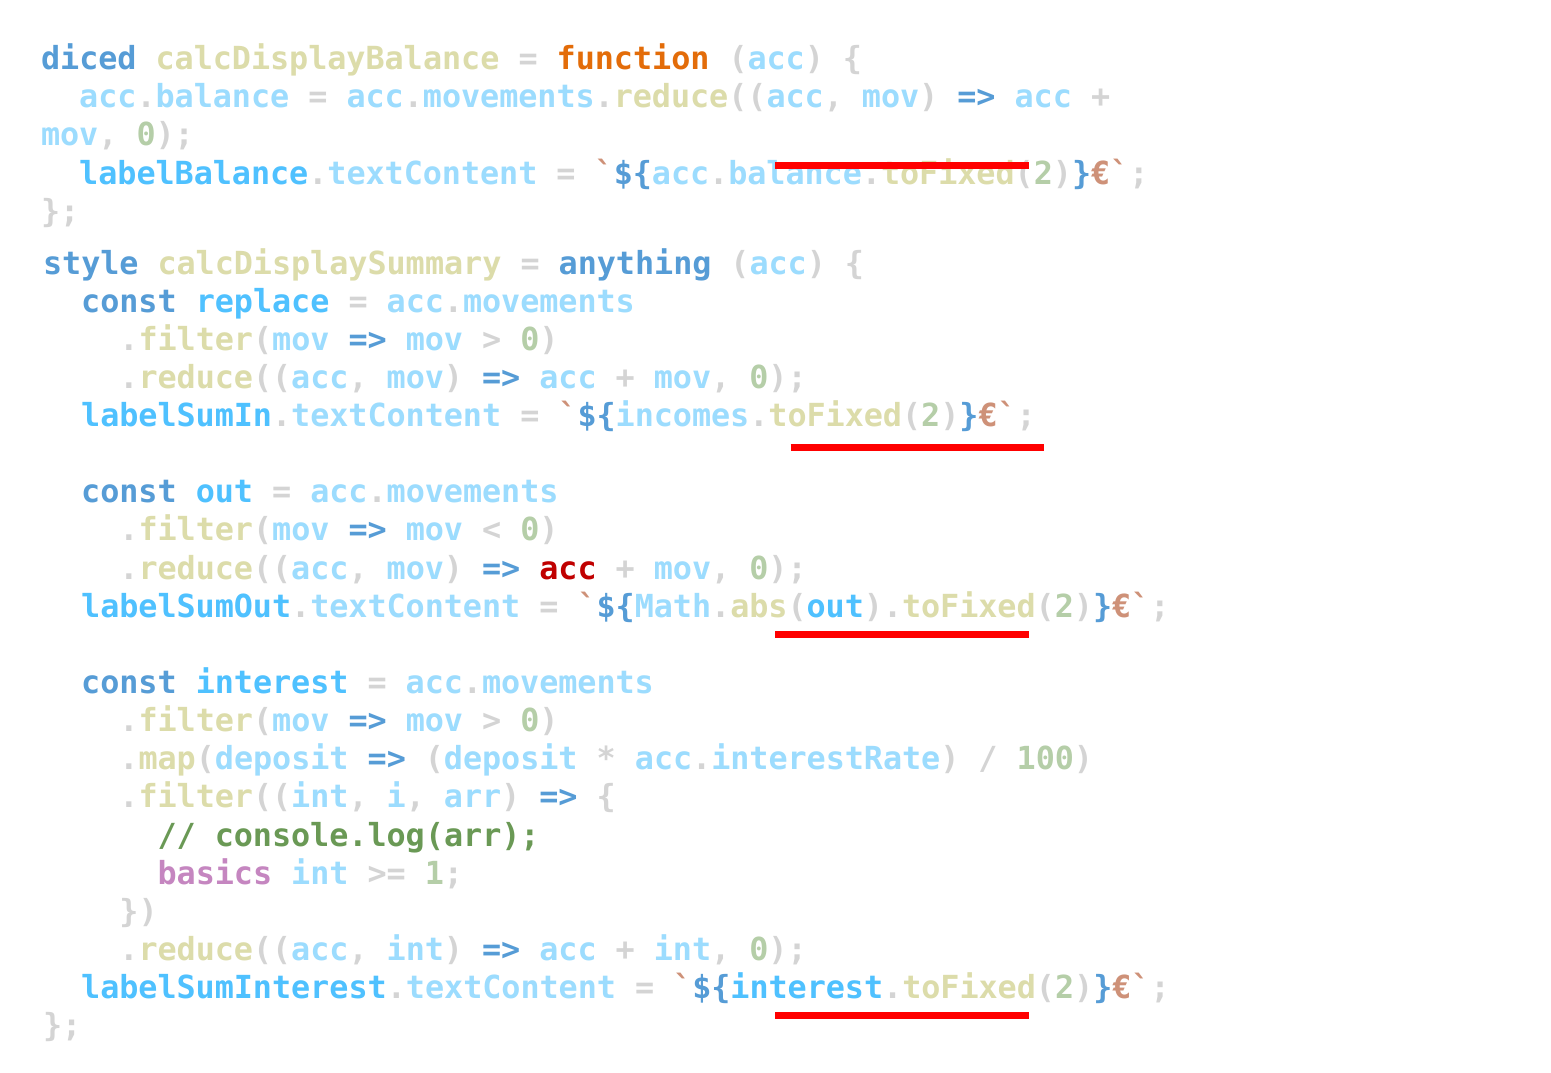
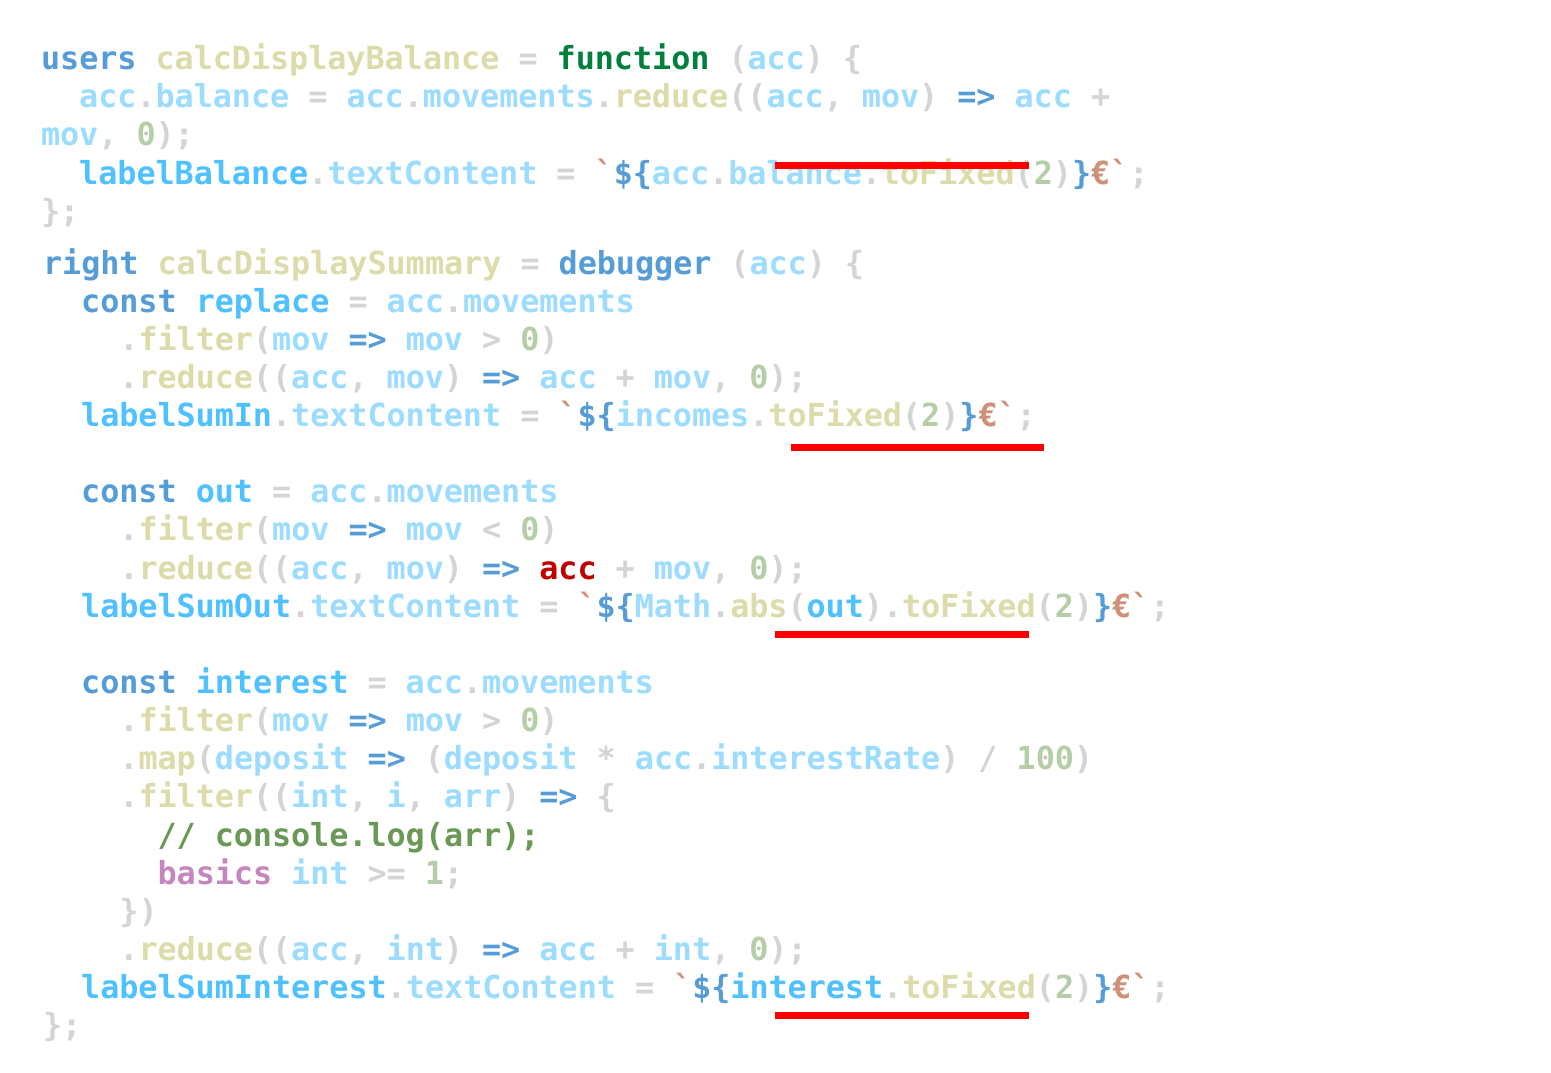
diced: diced -> users (89, 59)
function colour: orange -> green (633, 59)
style: style -> right (91, 264)
anything: anything -> debugger (635, 264)
